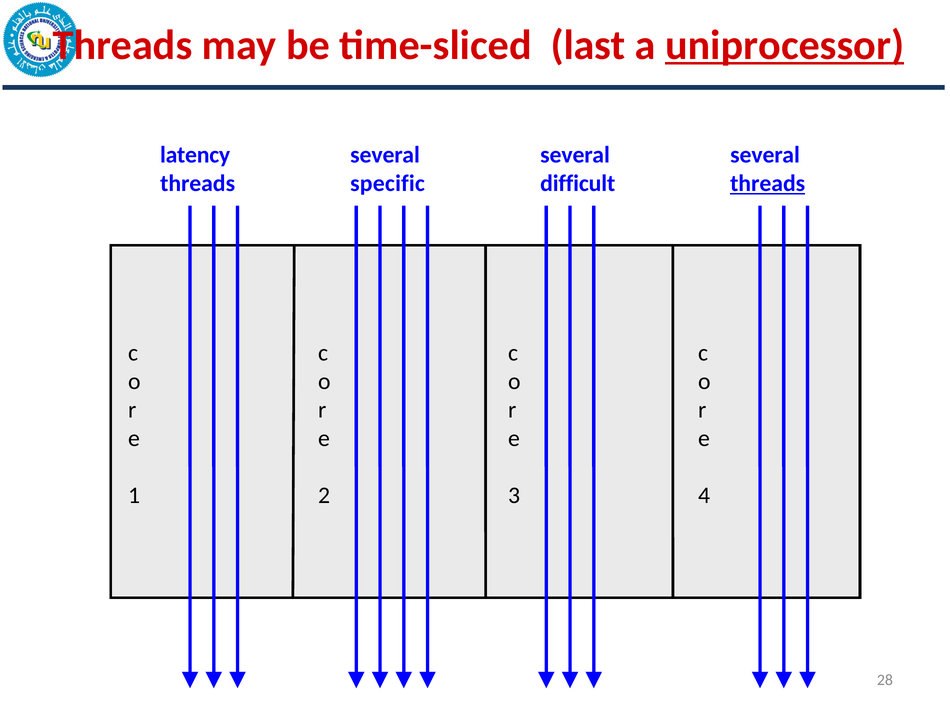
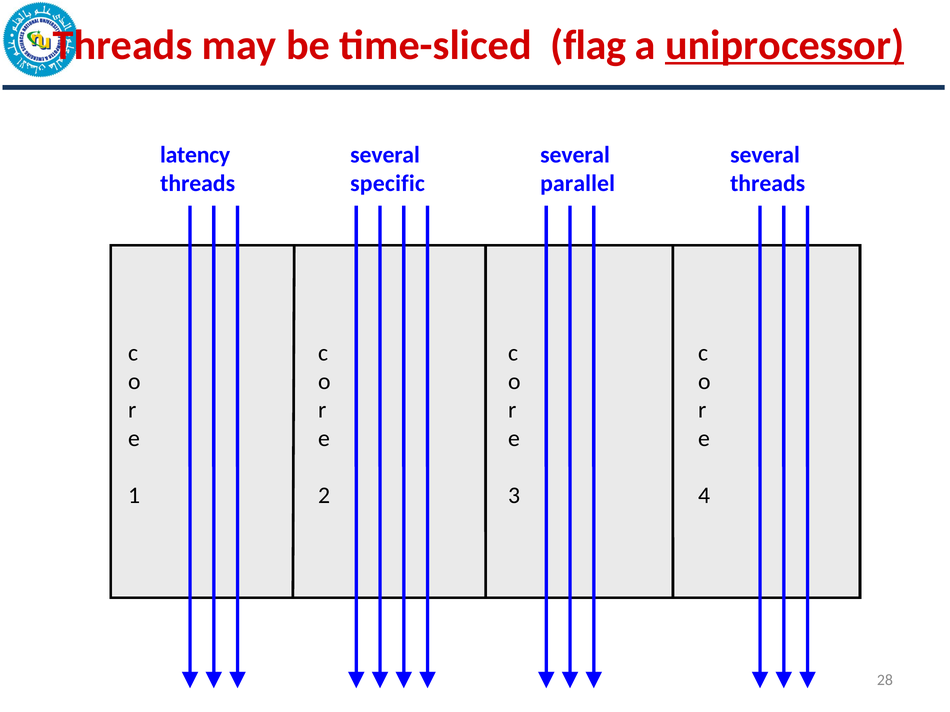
last: last -> flag (588, 45)
difficult: difficult -> parallel (578, 184)
threads underline: present -> none (768, 184)
